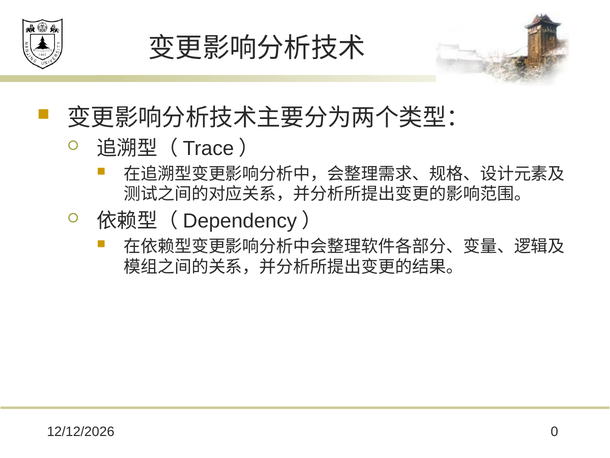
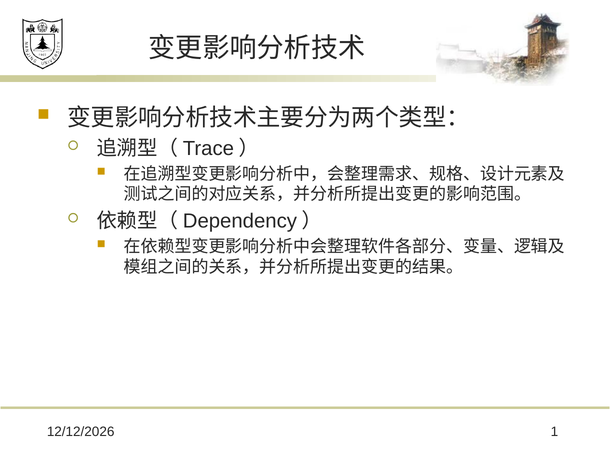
0: 0 -> 1 (554, 431)
